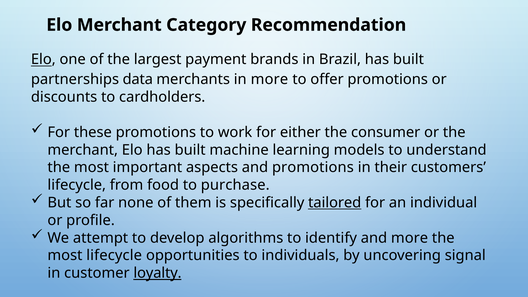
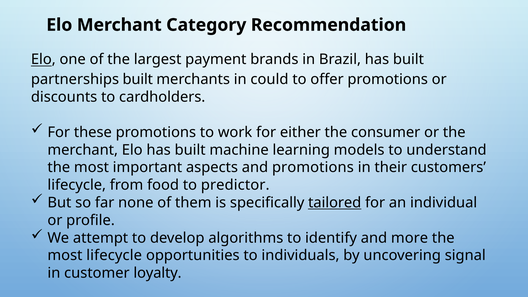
partnerships data: data -> built (138, 79)
in more: more -> could (269, 79)
purchase: purchase -> predictor (235, 185)
loyalty underline: present -> none (158, 273)
